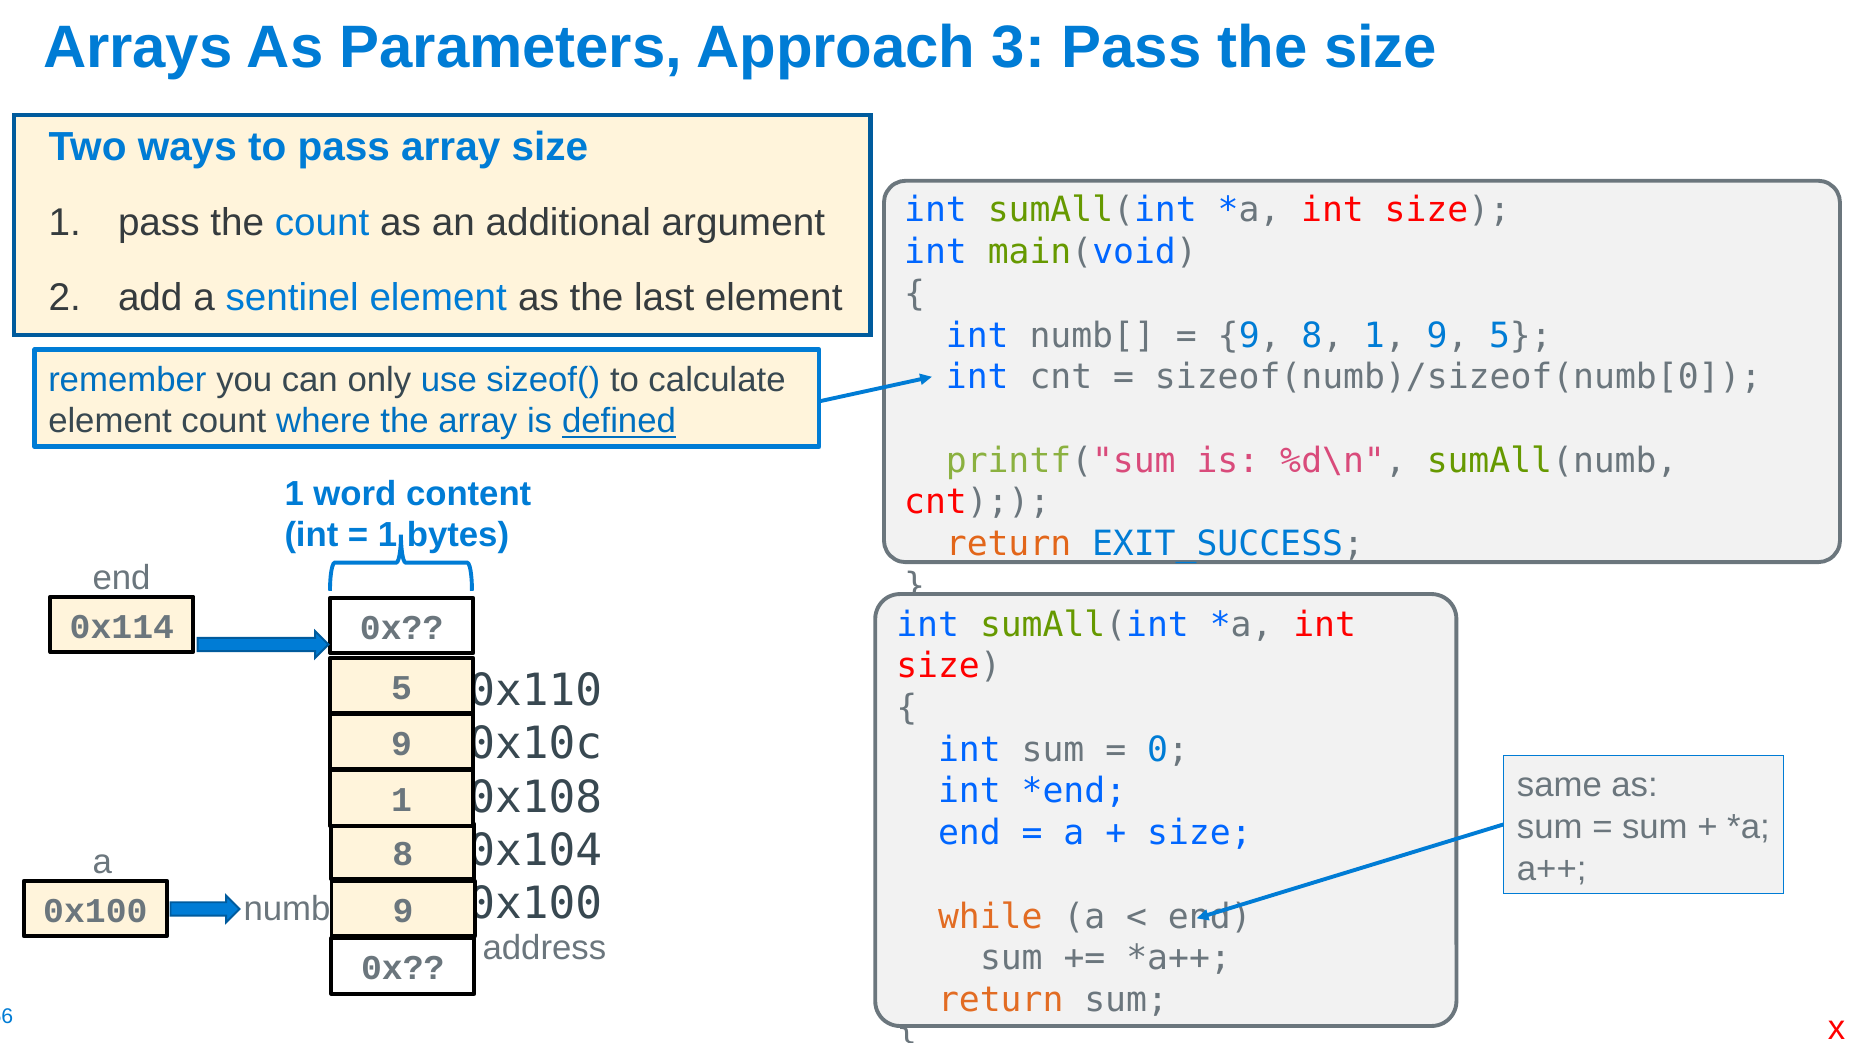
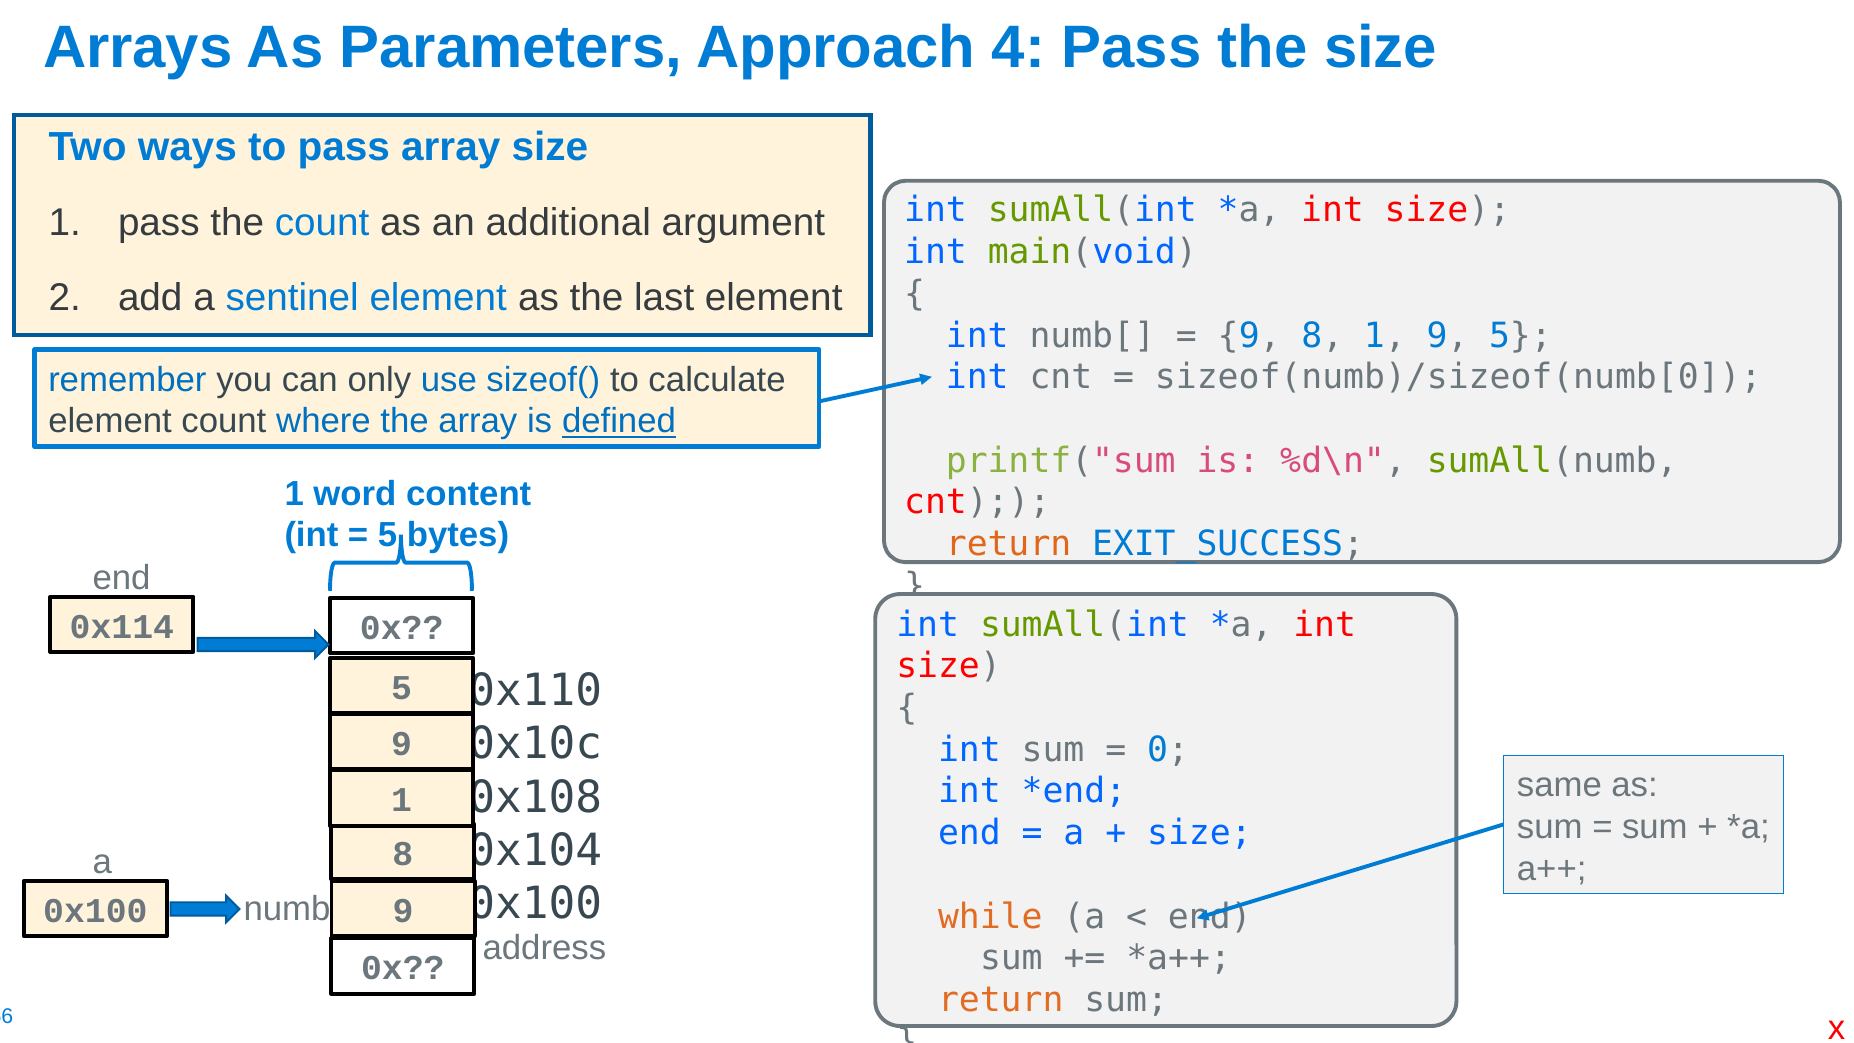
3: 3 -> 4 (1019, 48)
1: 1 -> 5 (388, 535)
